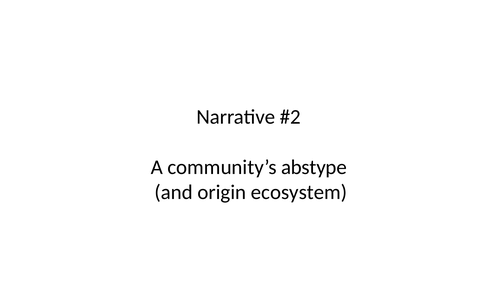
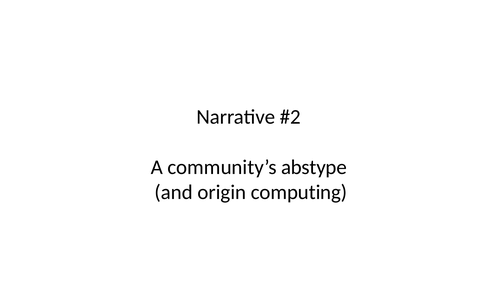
ecosystem: ecosystem -> computing (299, 192)
